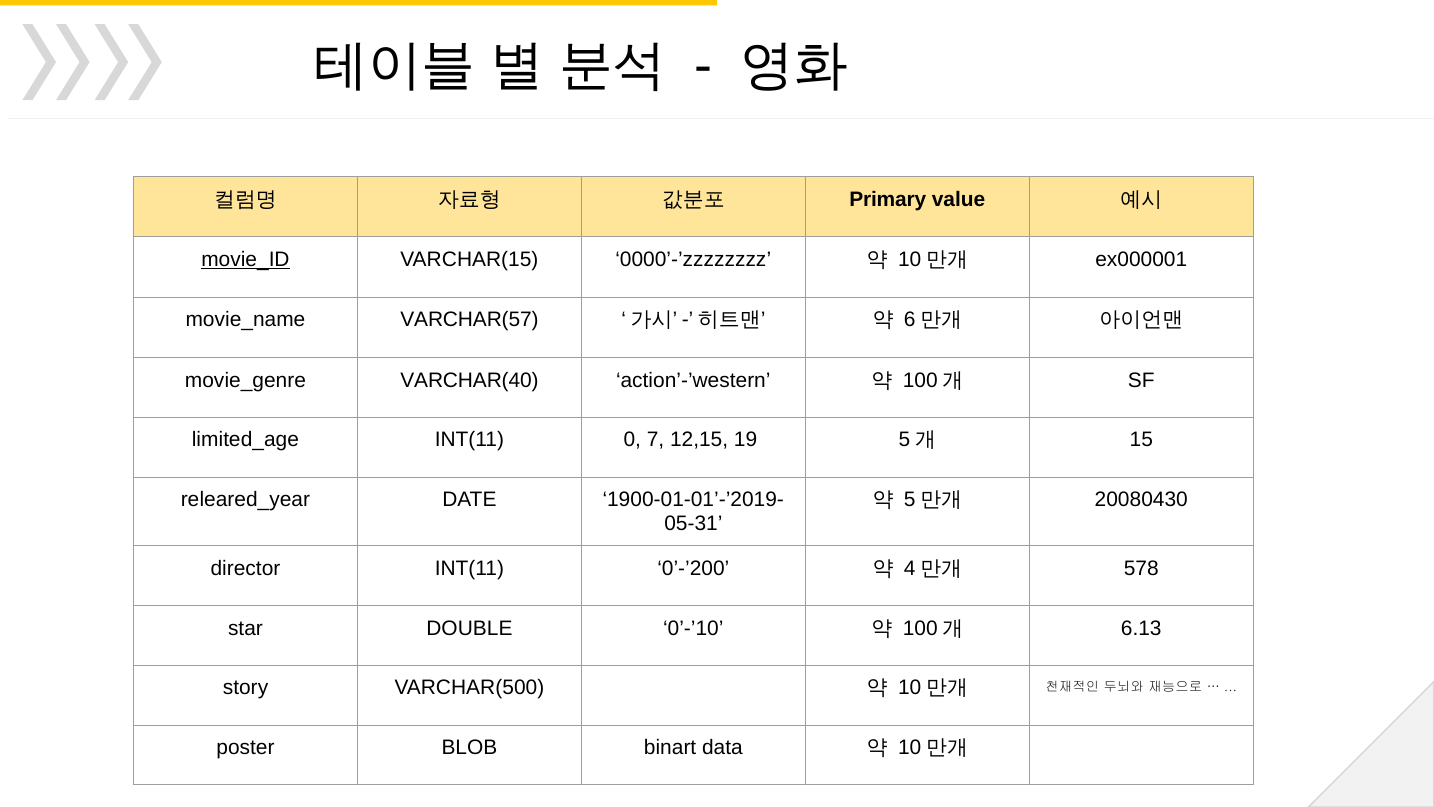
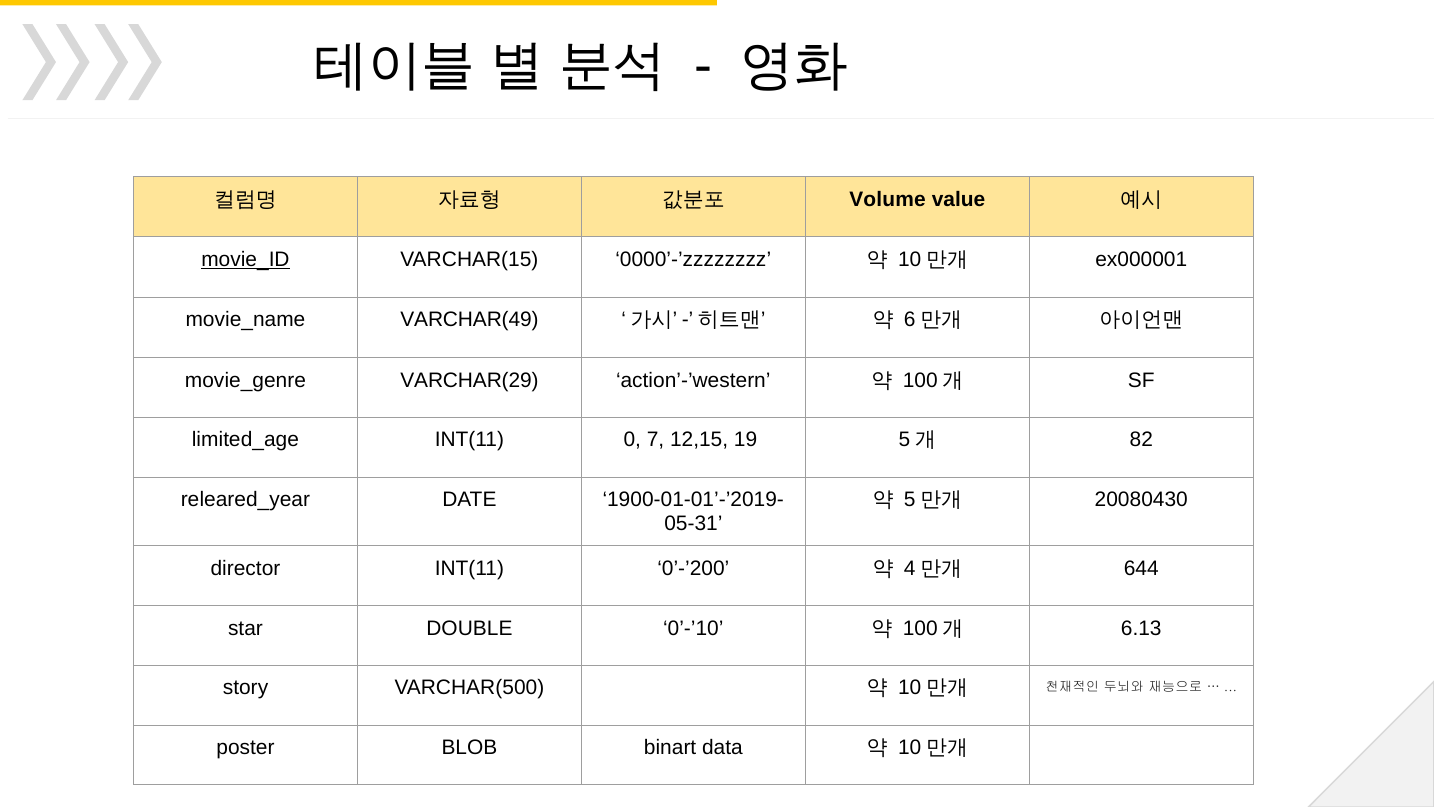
Primary: Primary -> Volume (888, 200)
VARCHAR(57: VARCHAR(57 -> VARCHAR(49 (469, 320)
VARCHAR(40: VARCHAR(40 -> VARCHAR(29 (469, 380)
15: 15 -> 82 (1141, 440)
578: 578 -> 644 (1141, 568)
